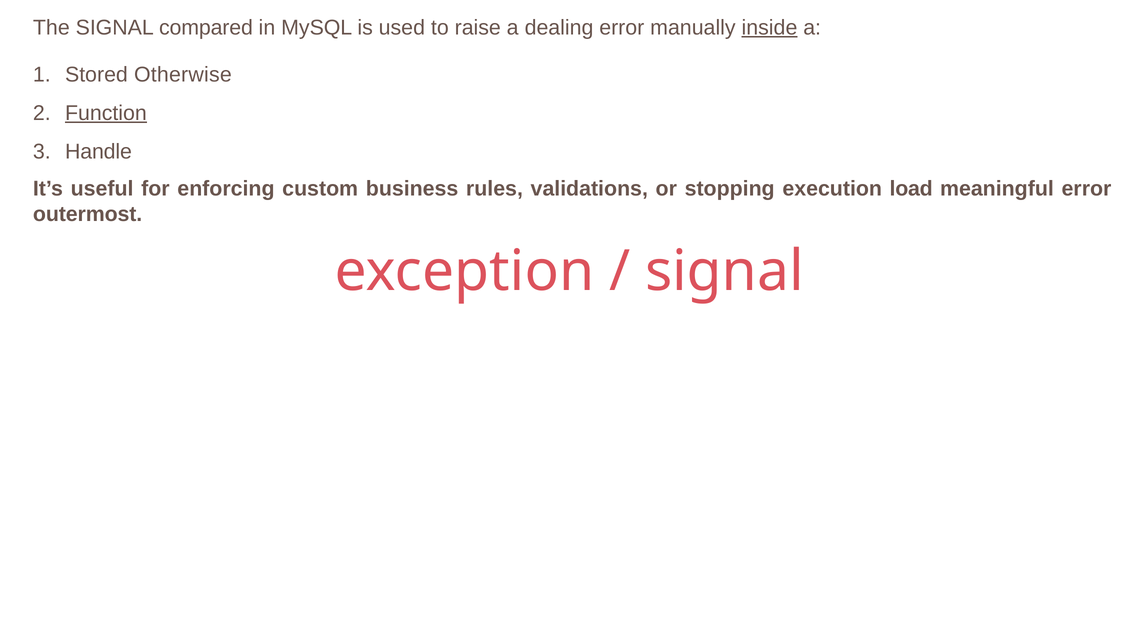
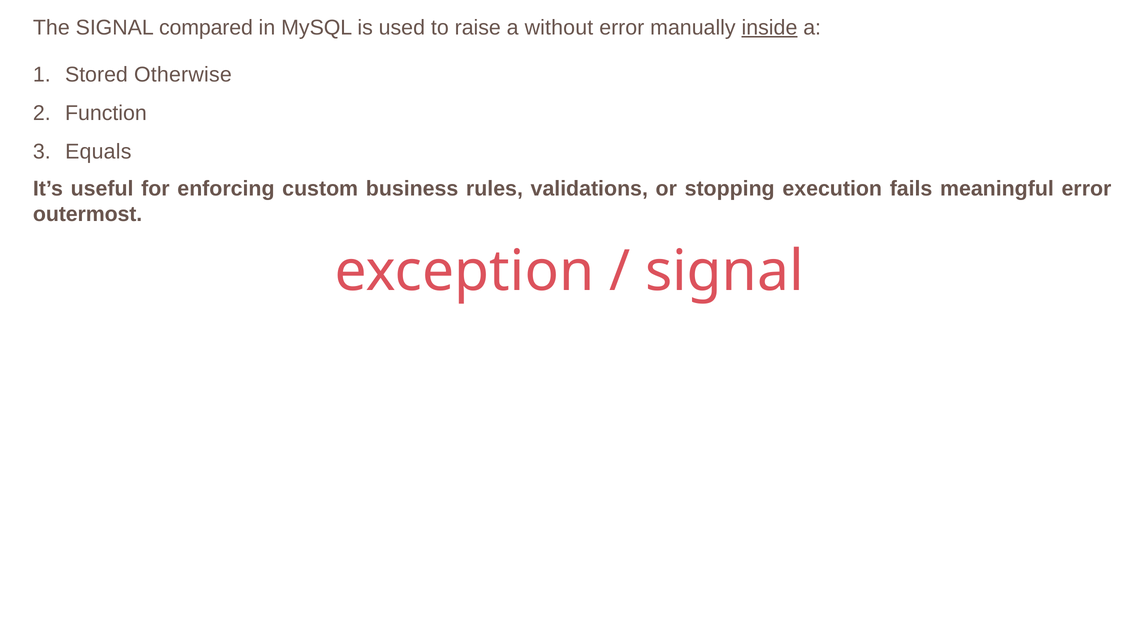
dealing: dealing -> without (559, 28)
Function underline: present -> none (106, 113)
Handle: Handle -> Equals (98, 152)
load: load -> fails (911, 189)
